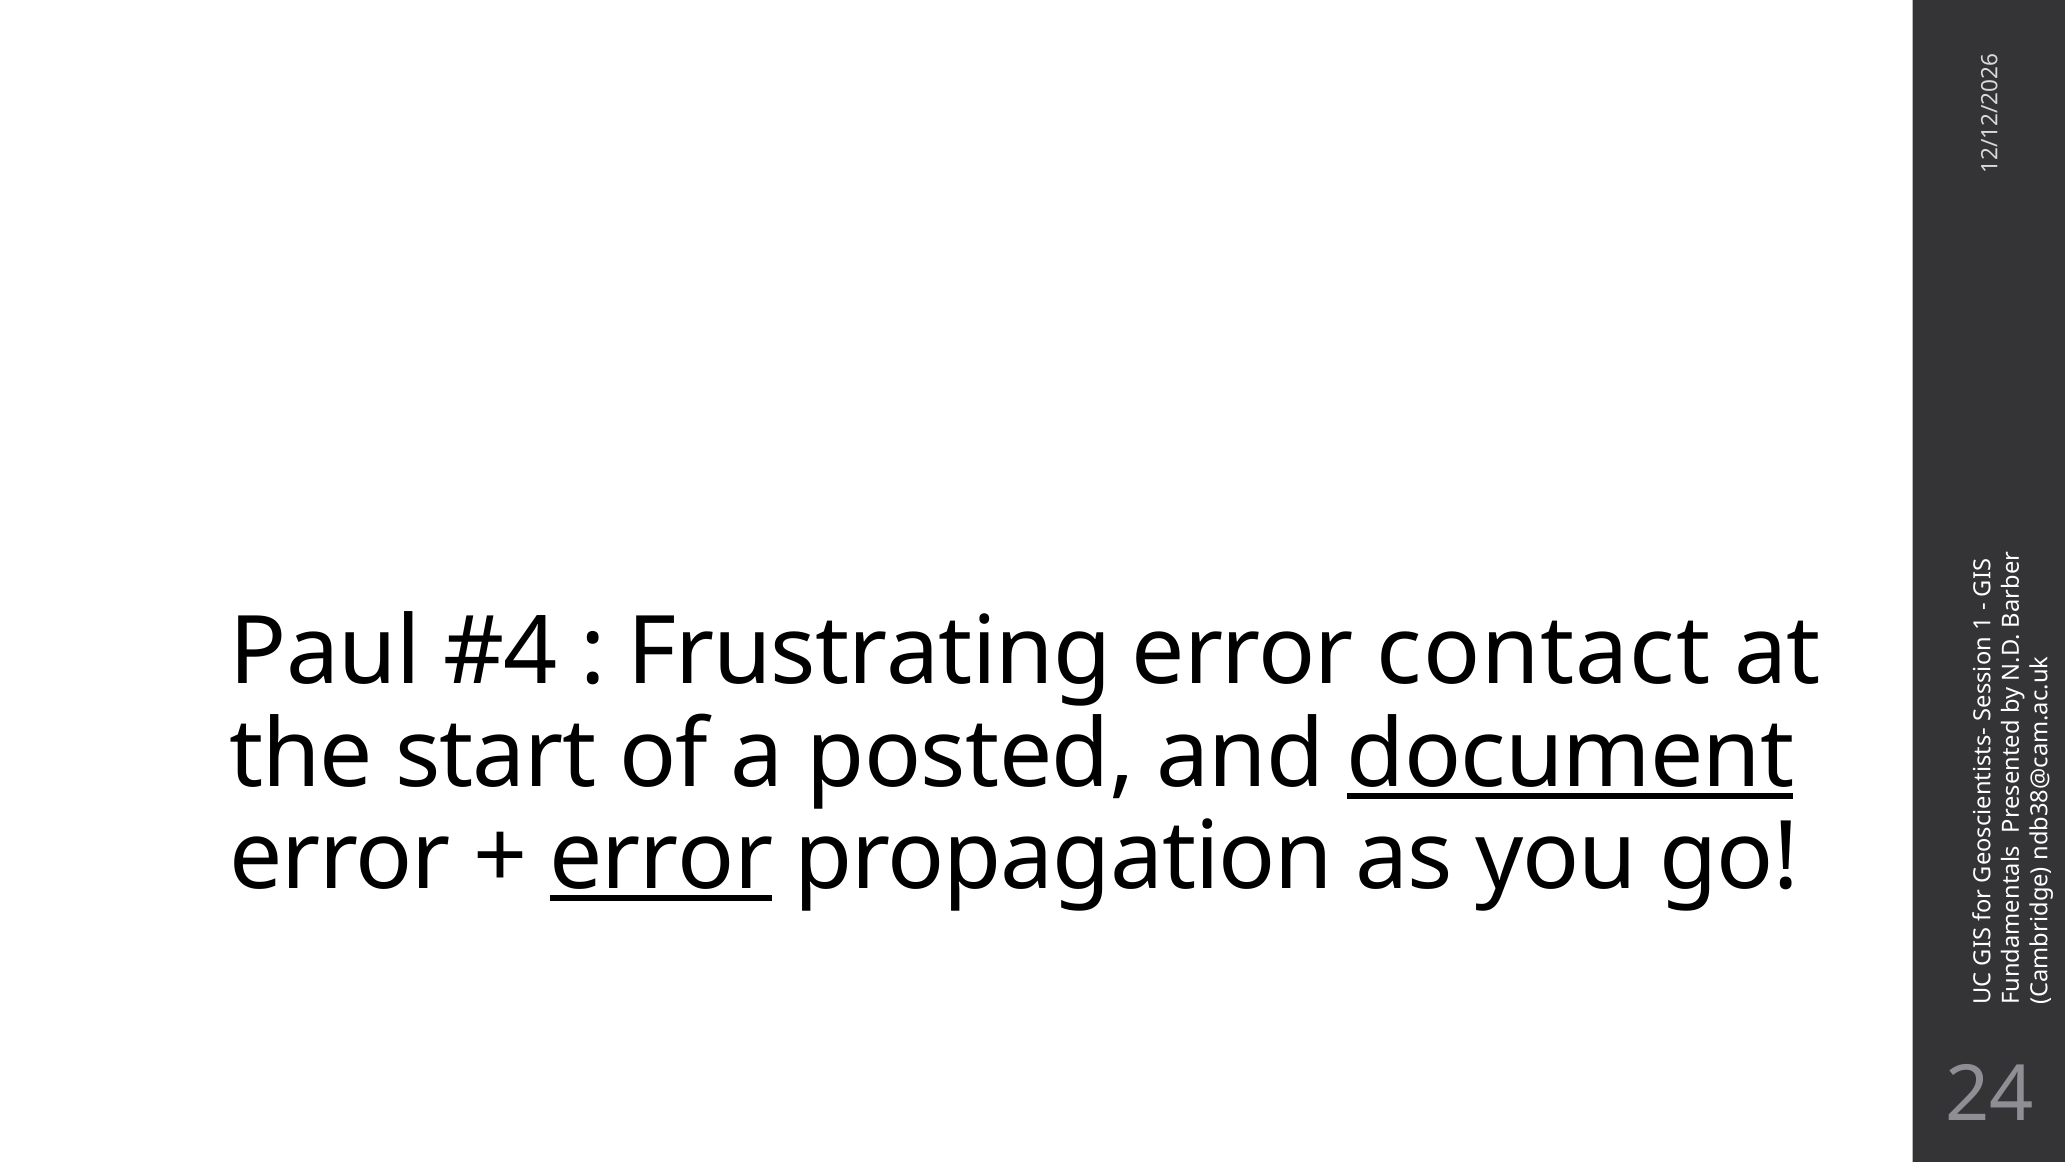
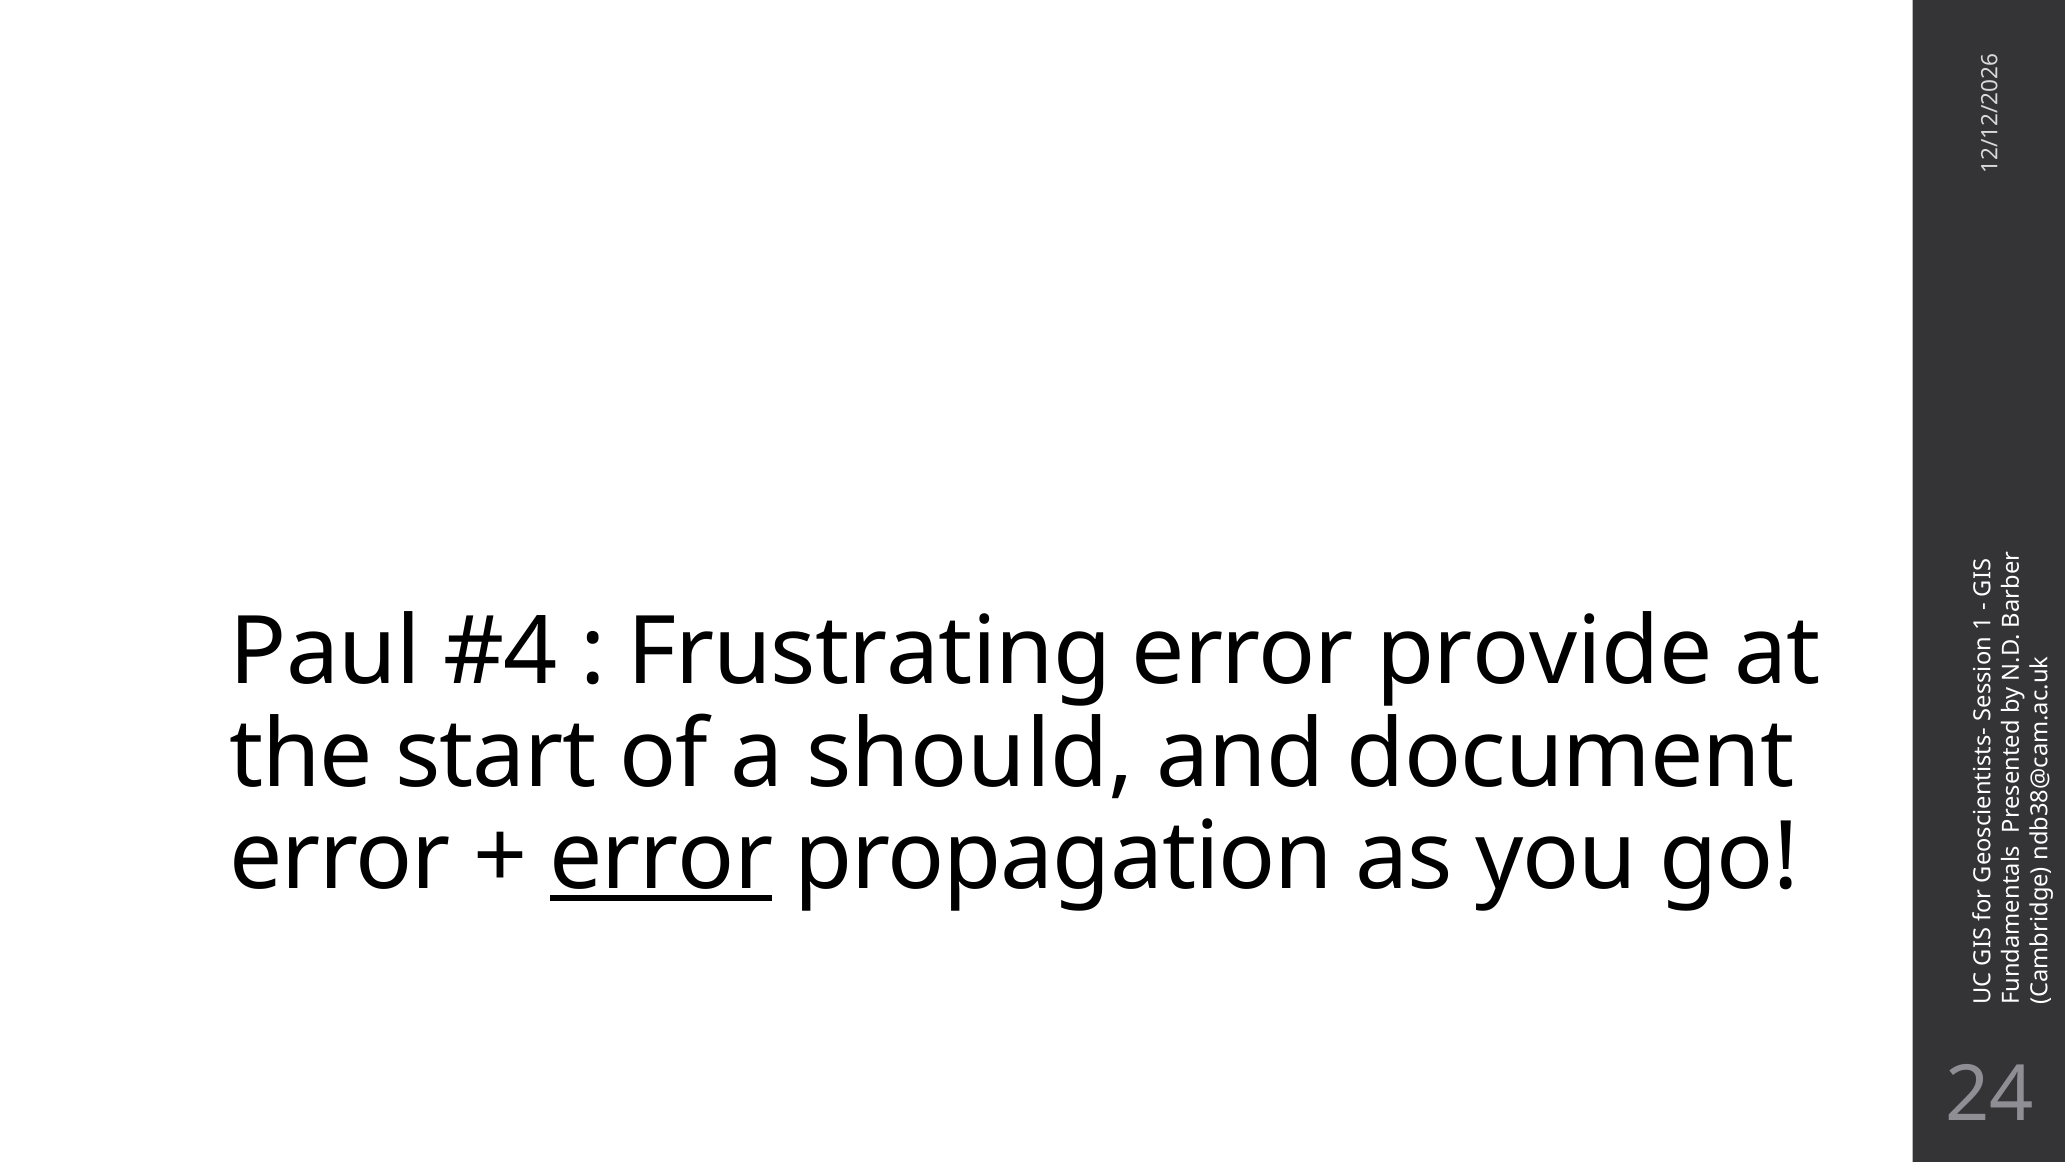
contact: contact -> provide (1544, 652)
posted: posted -> should (970, 755)
document underline: present -> none (1571, 755)
